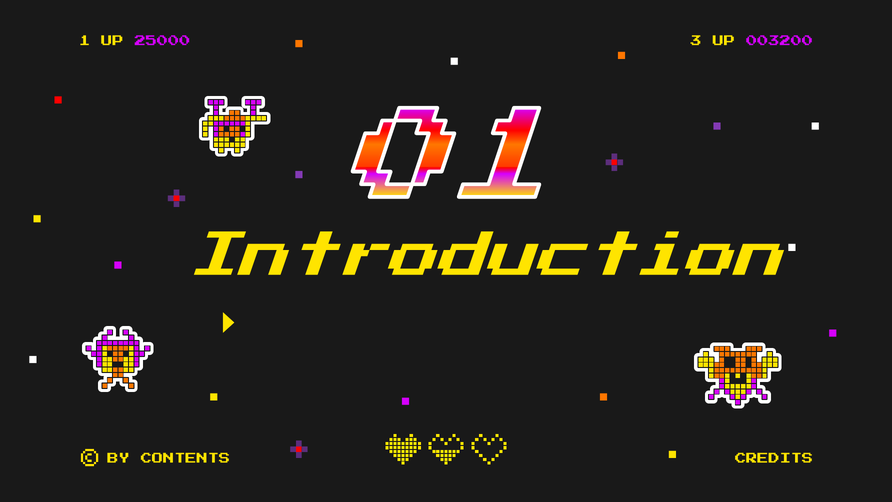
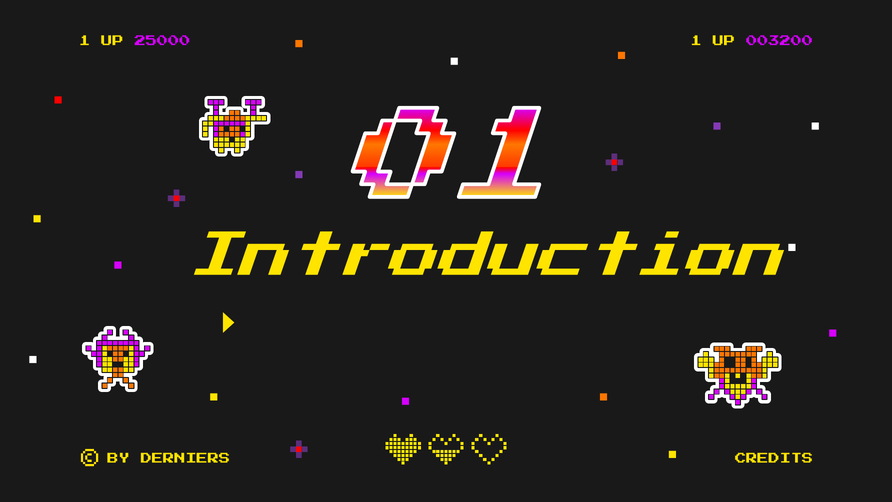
25000 3: 3 -> 1 (696, 43)
CONTENTS: CONTENTS -> DERNIERS (186, 460)
